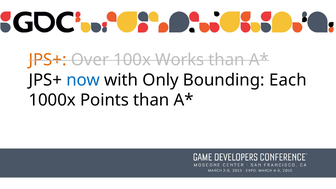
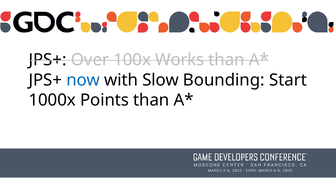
JPS+ colour: orange -> black (48, 60)
Only: Only -> Slow (161, 80)
Each: Each -> Start (288, 80)
